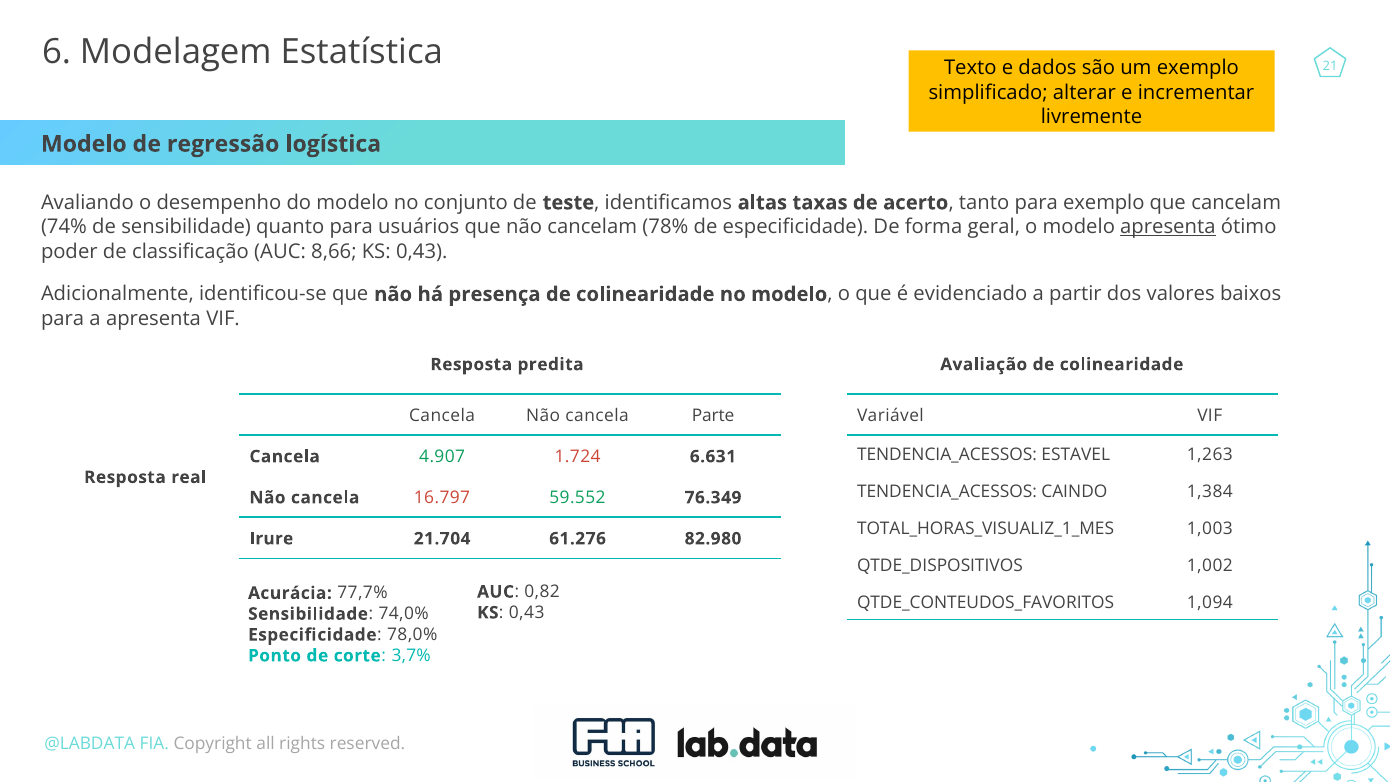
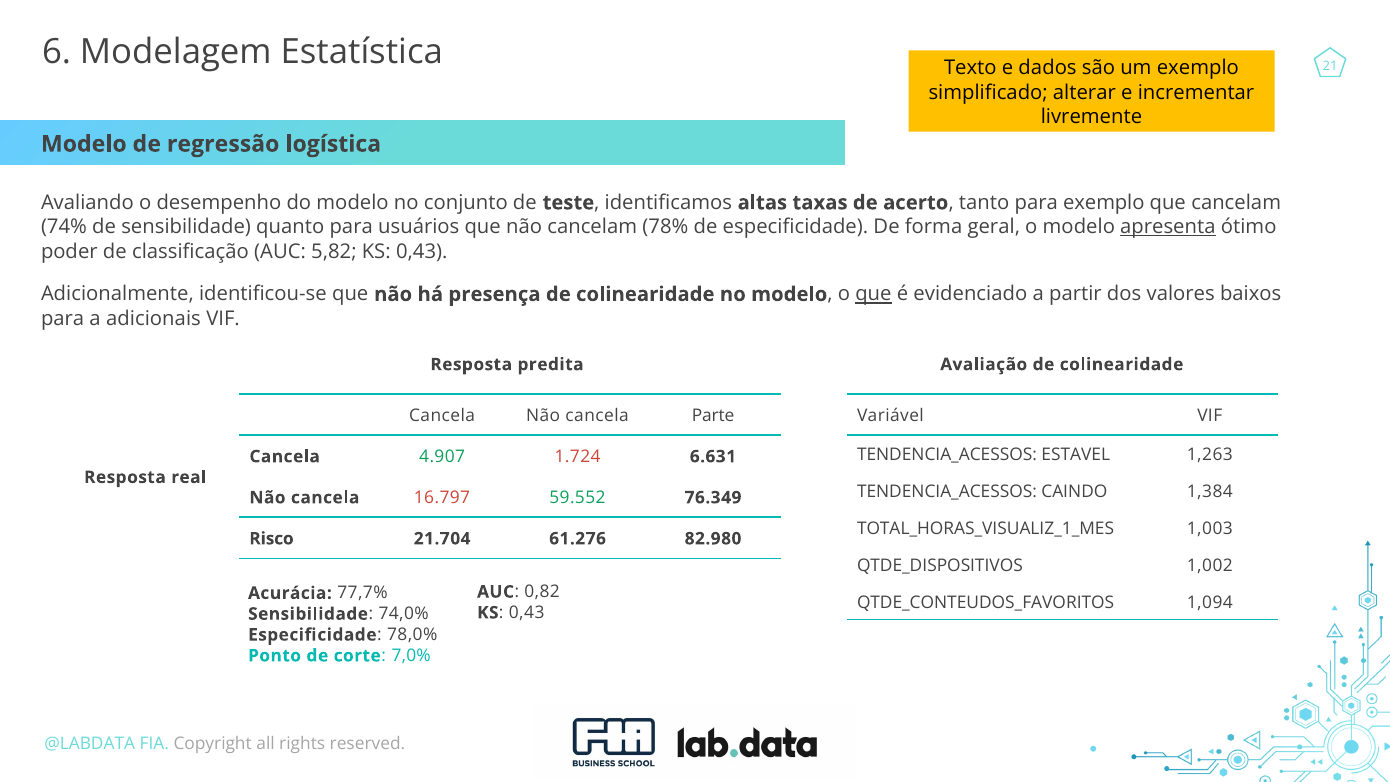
8,66: 8,66 -> 5,82 (334, 251)
que underline: none -> present (873, 294)
a apresenta: apresenta -> adicionais (153, 319)
Irure: Irure -> Risco (271, 539)
3,7%: 3,7% -> 7,0% (411, 656)
